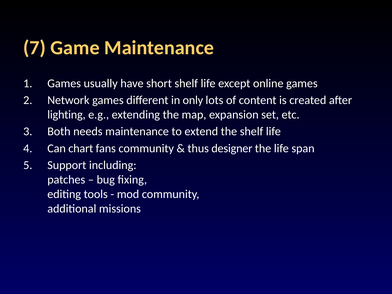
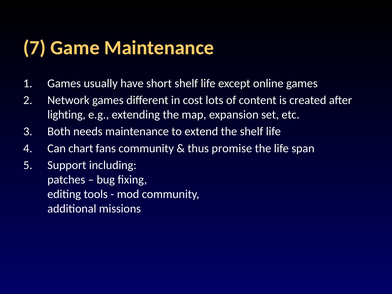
only: only -> cost (193, 100)
designer: designer -> promise (232, 148)
